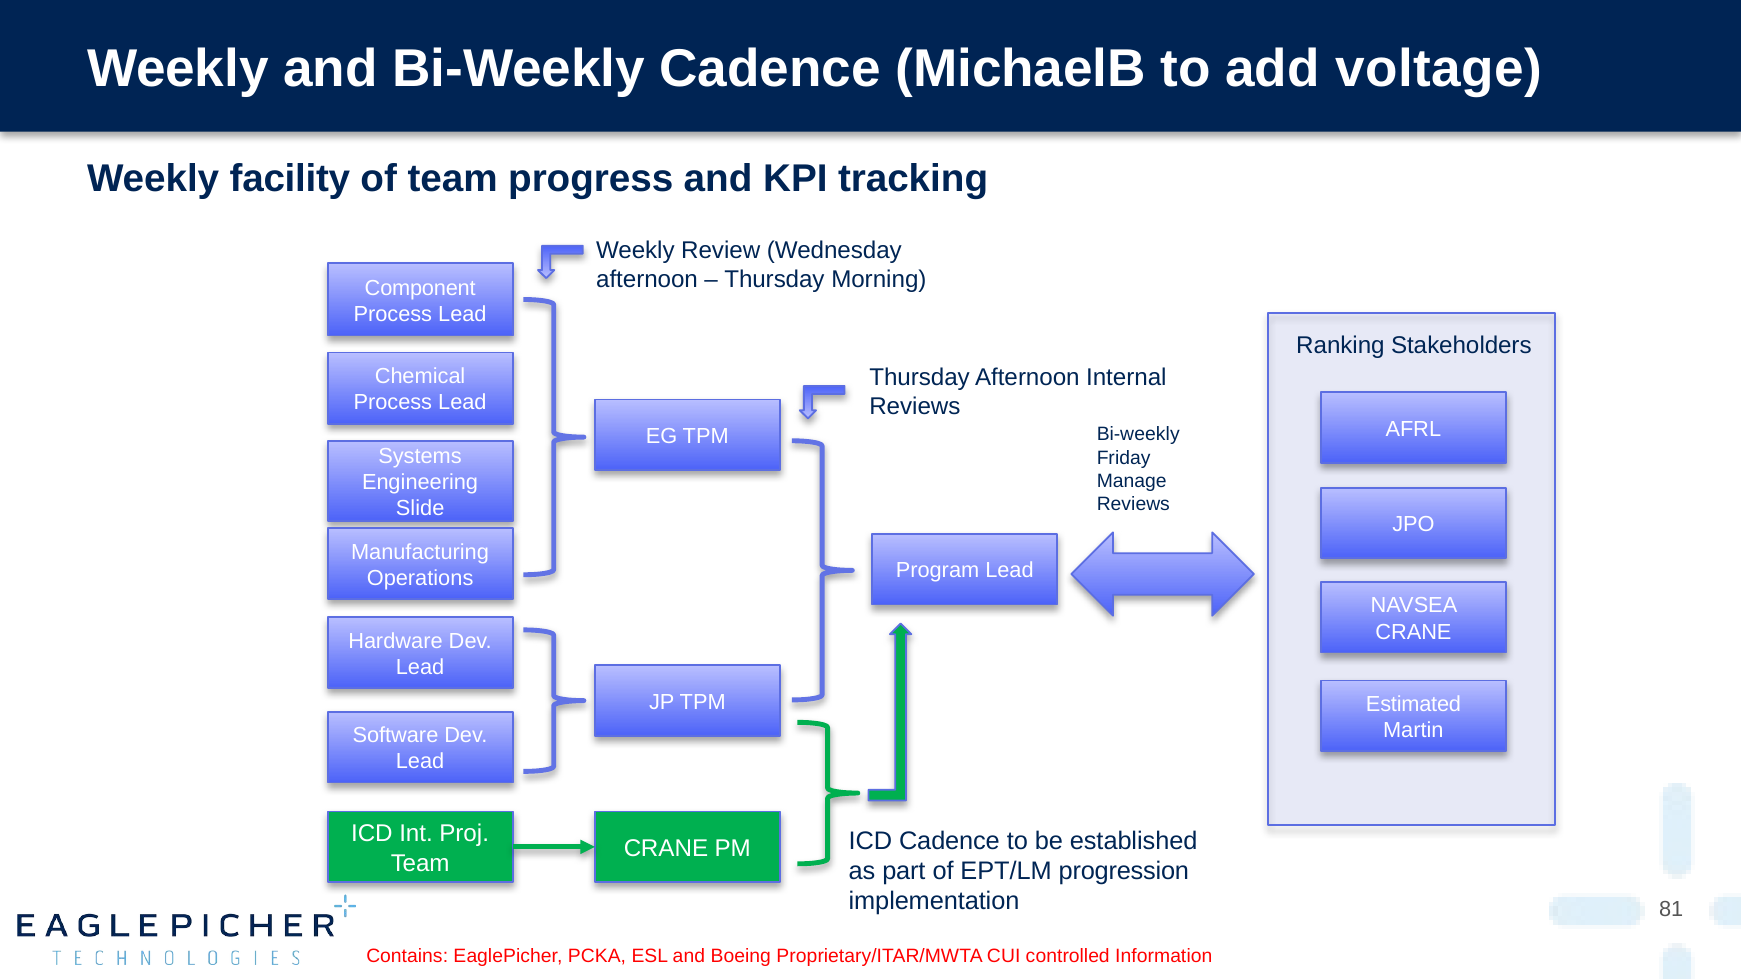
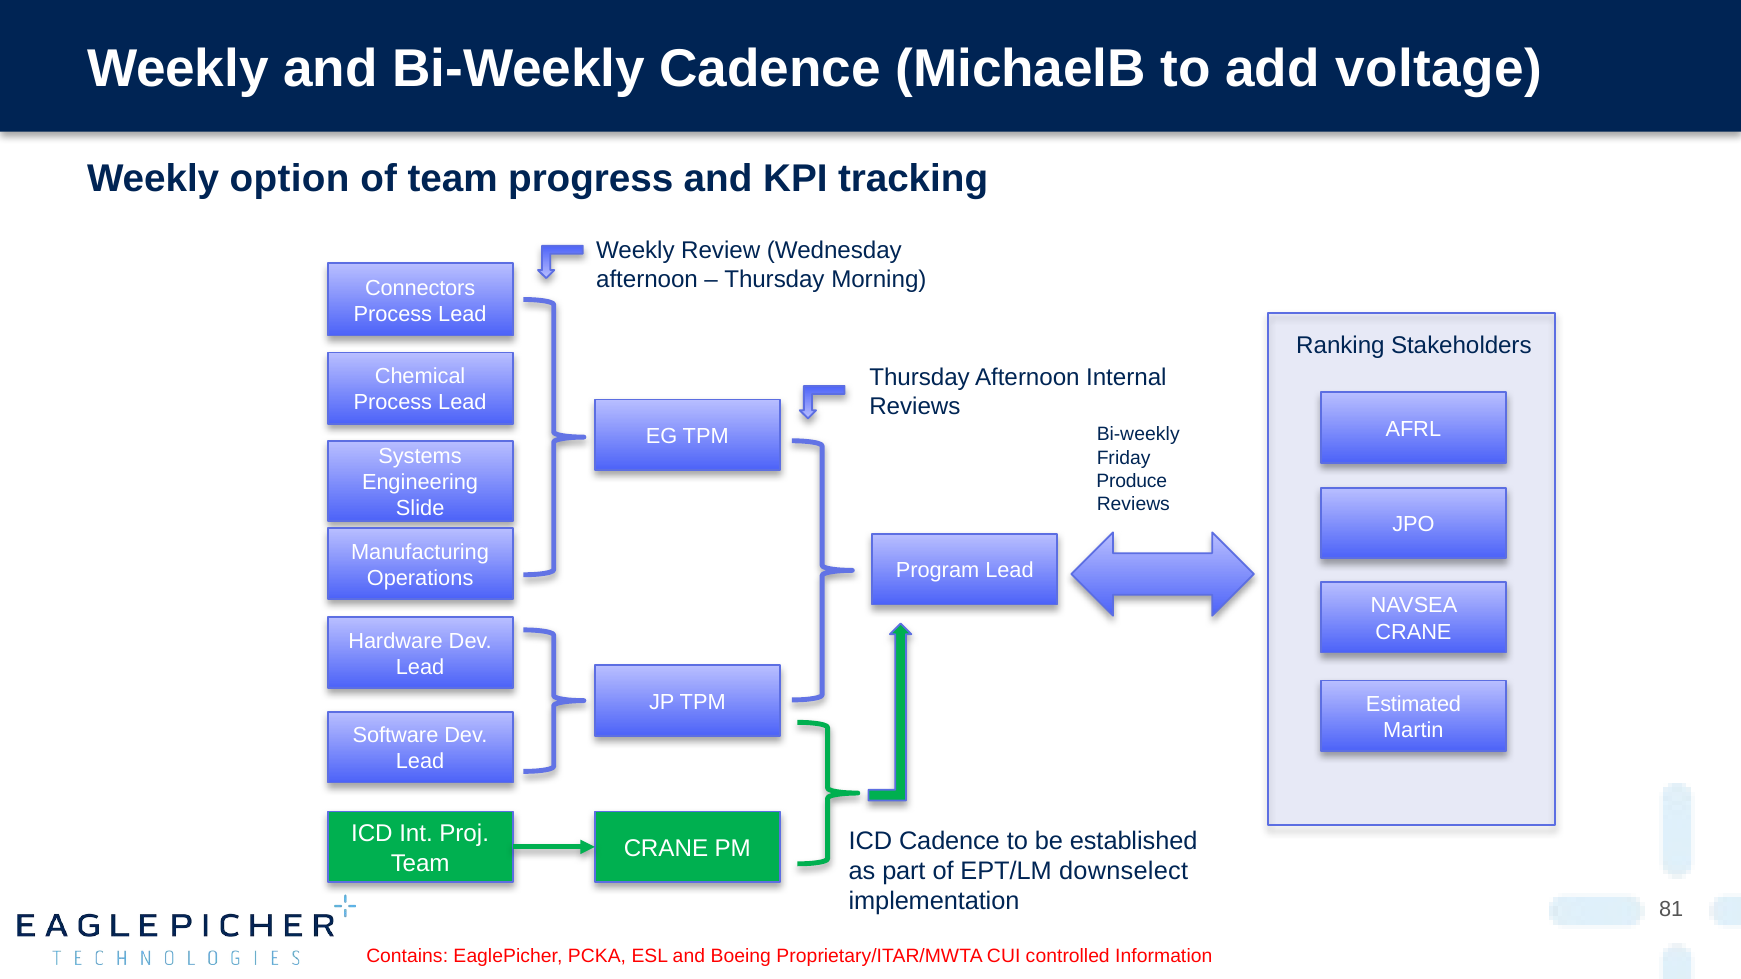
facility: facility -> option (290, 179)
Component: Component -> Connectors (420, 288)
Manage: Manage -> Produce (1132, 481)
progression: progression -> downselect (1124, 871)
